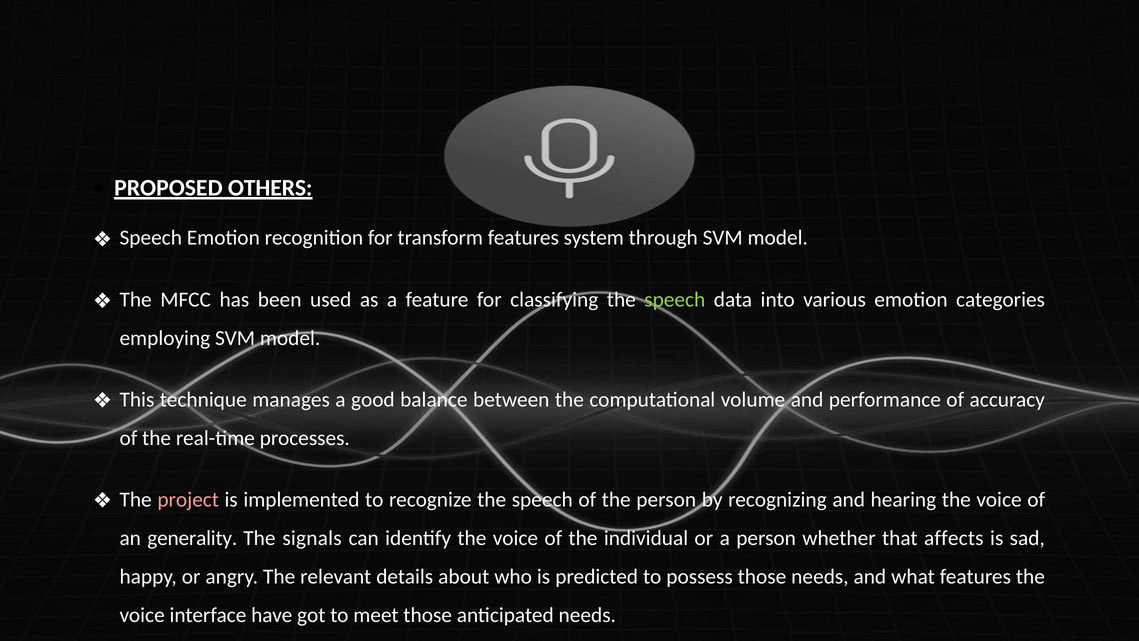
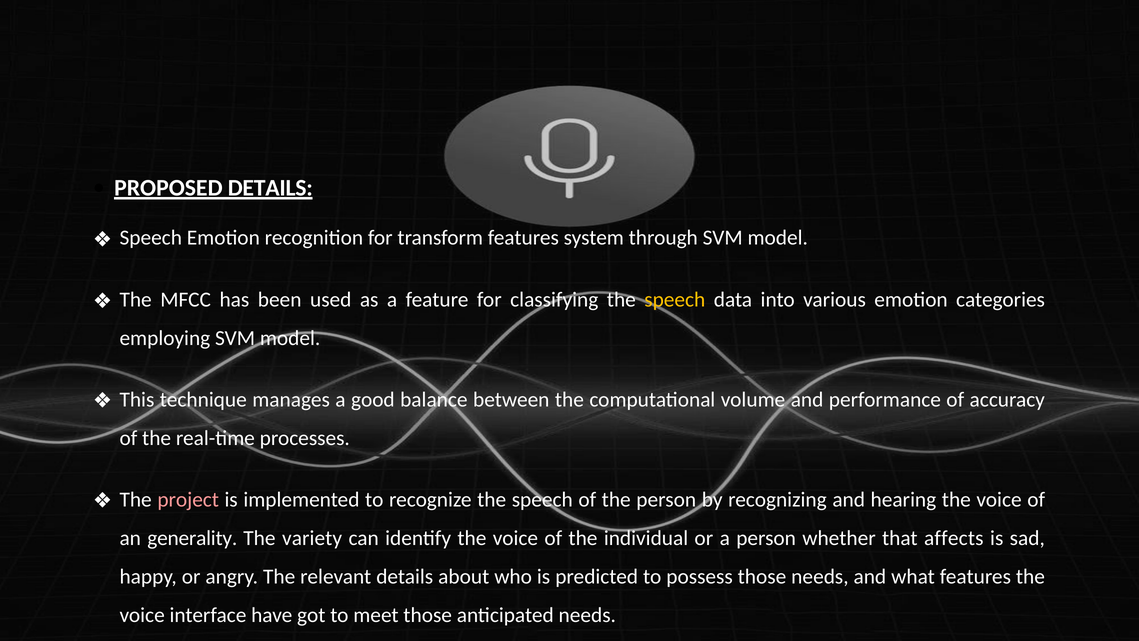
PROPOSED OTHERS: OTHERS -> DETAILS (270, 188)
speech colour: light green -> yellow (675, 300)
signals: signals -> variety (312, 538)
